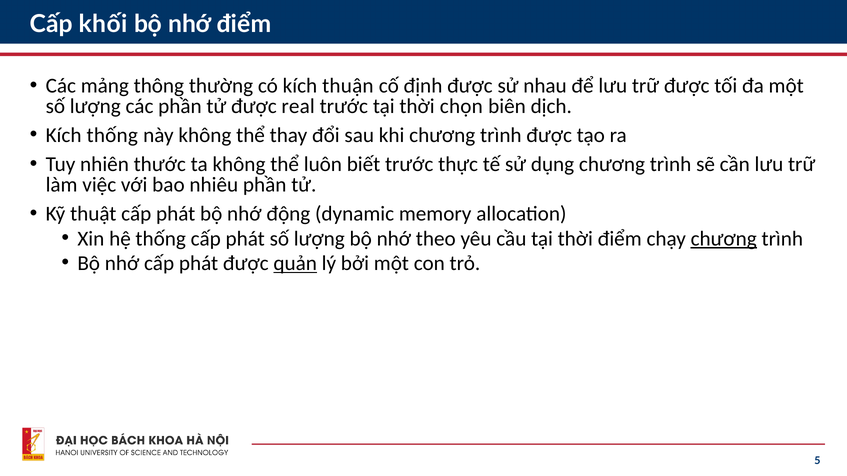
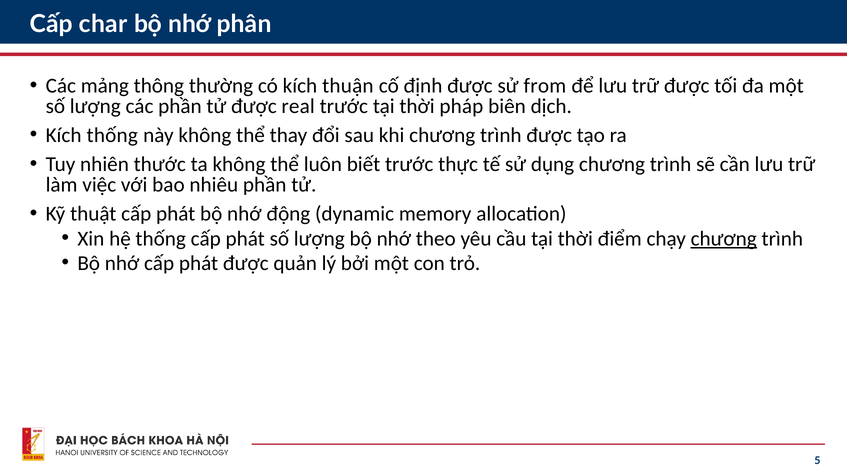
khối: khối -> char (103, 24)
nhớ điểm: điểm -> phân (244, 24)
nhau: nhau -> from (545, 86)
chọn: chọn -> pháp (461, 106)
quản underline: present -> none (295, 264)
